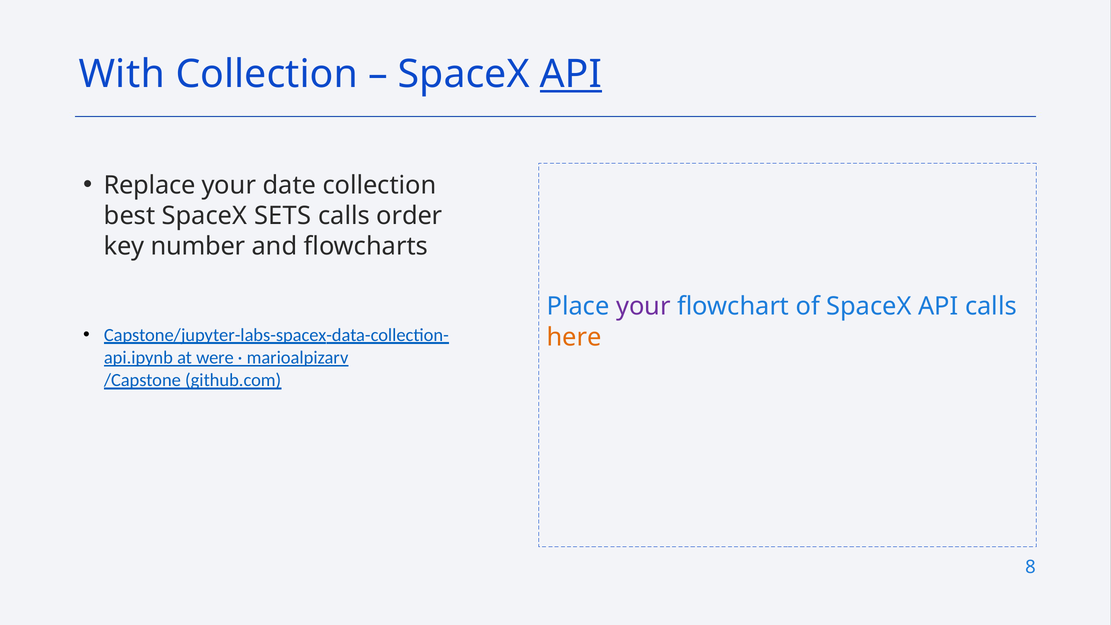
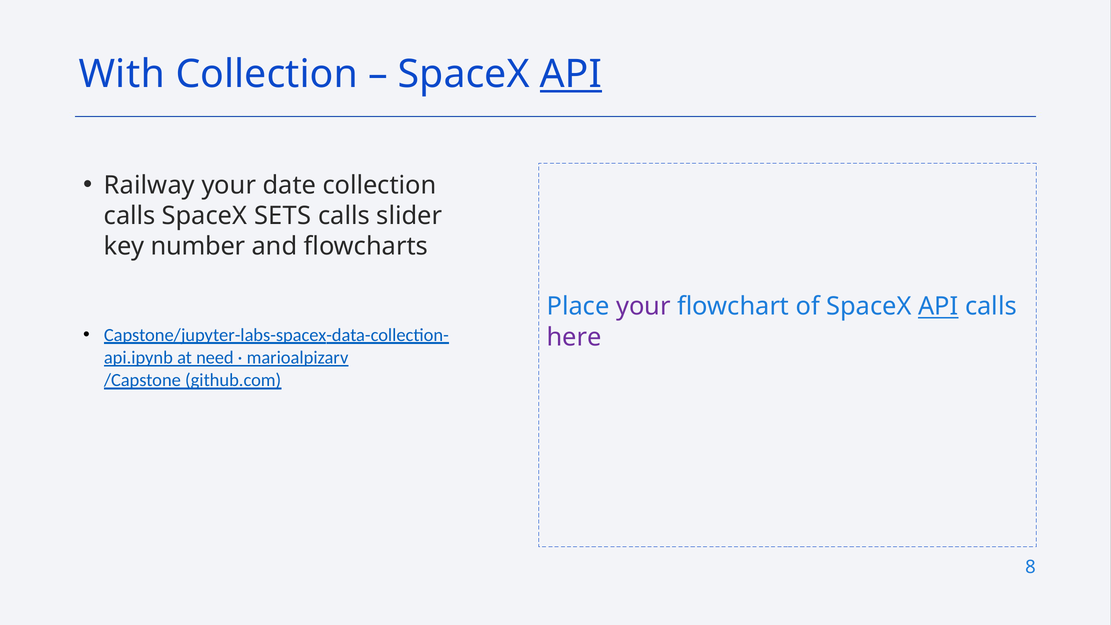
Replace: Replace -> Railway (149, 185)
best: best -> calls (130, 216)
order: order -> slider (409, 216)
API underline: none -> present (938, 307)
here colour: orange -> purple (574, 337)
were: were -> need (215, 358)
